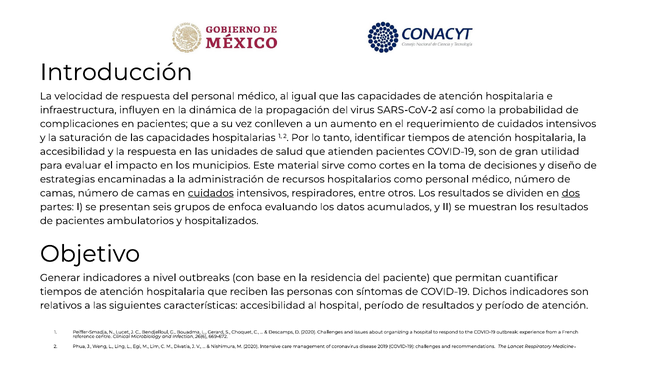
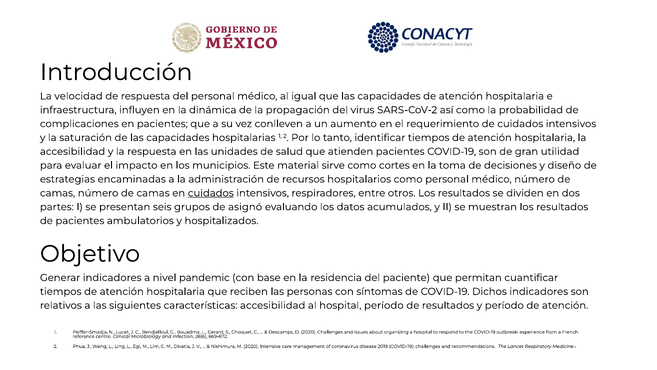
dos underline: present -> none (571, 193)
enfoca: enfoca -> asignó (245, 207)
outbreaks: outbreaks -> pandemic (204, 277)
